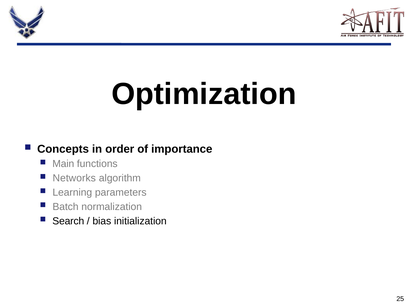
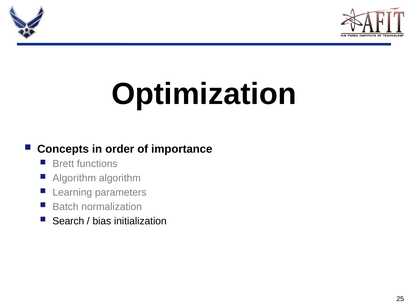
Main: Main -> Brett (63, 164)
Networks: Networks -> Algorithm (74, 178)
